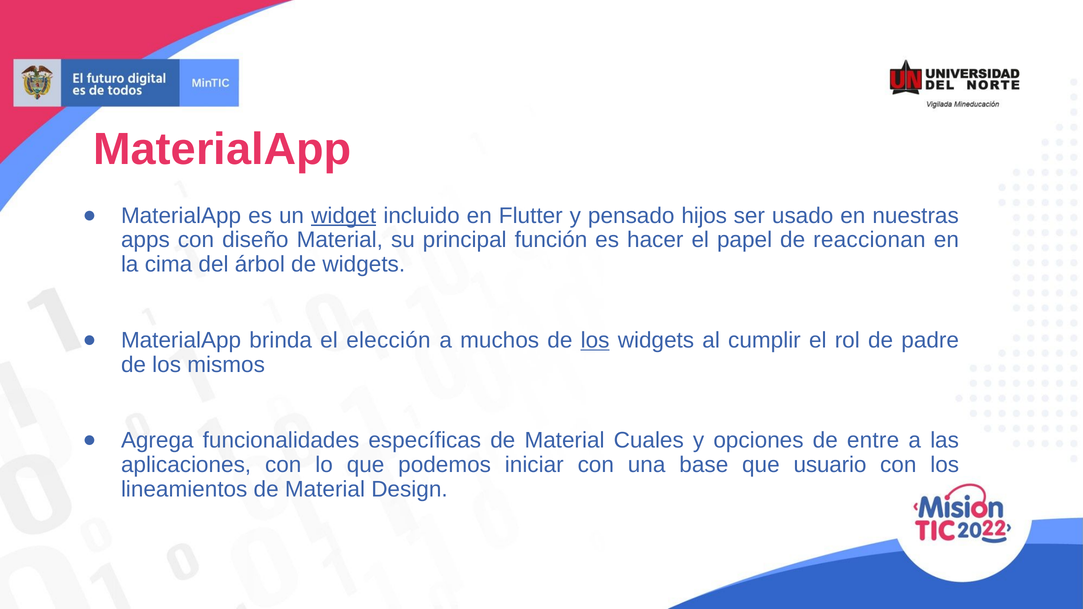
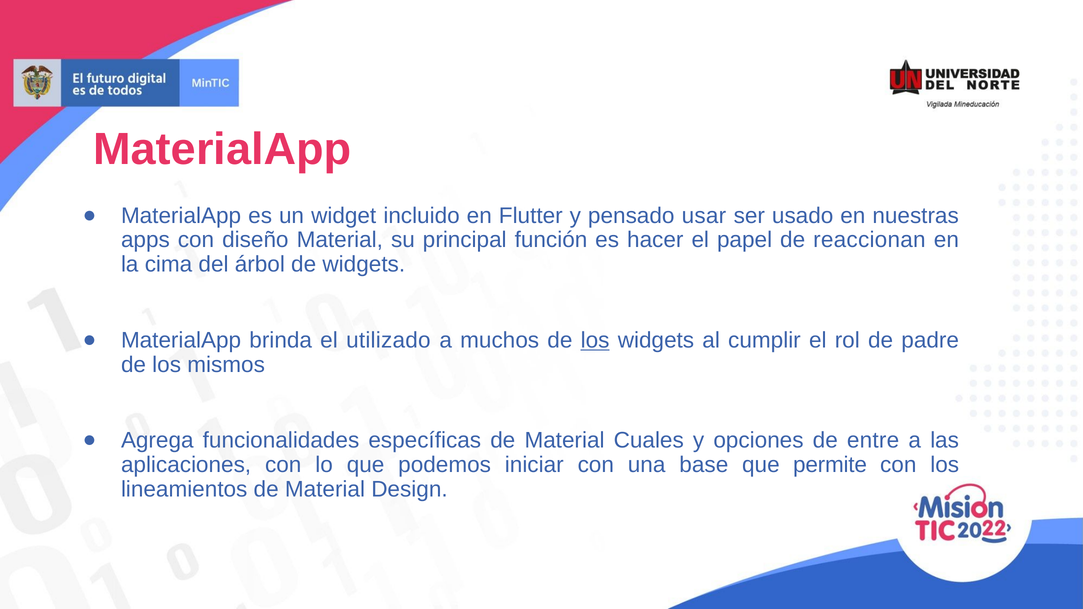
widget underline: present -> none (344, 216)
hijos: hijos -> usar (704, 216)
elección: elección -> utilizado (388, 340)
usuario: usuario -> permite (830, 465)
